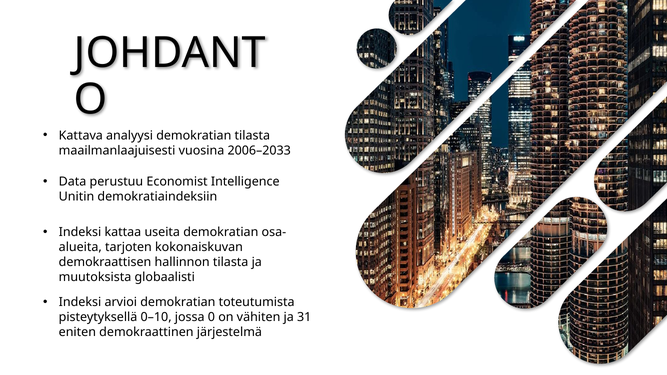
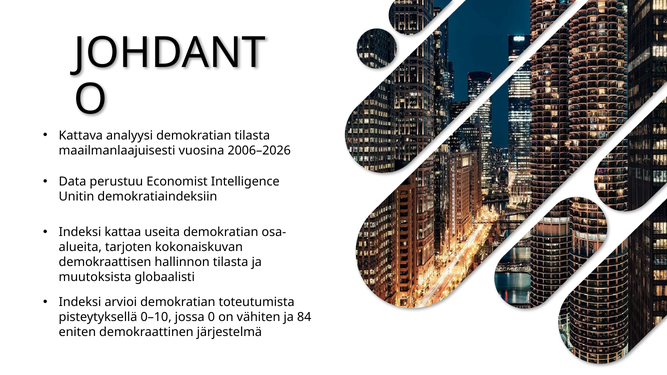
2006–2033: 2006–2033 -> 2006–2026 (259, 151)
31: 31 -> 84 (304, 317)
